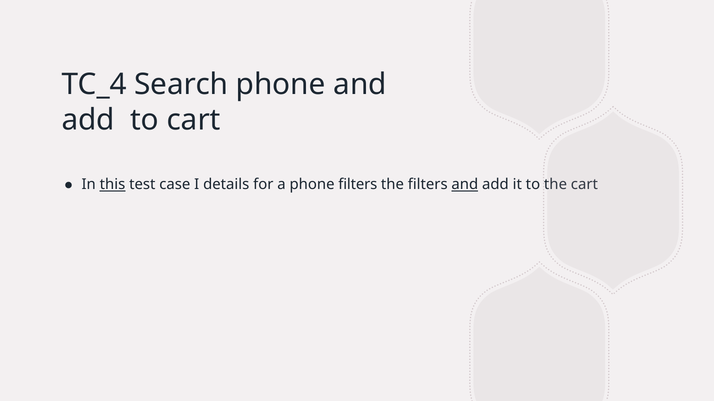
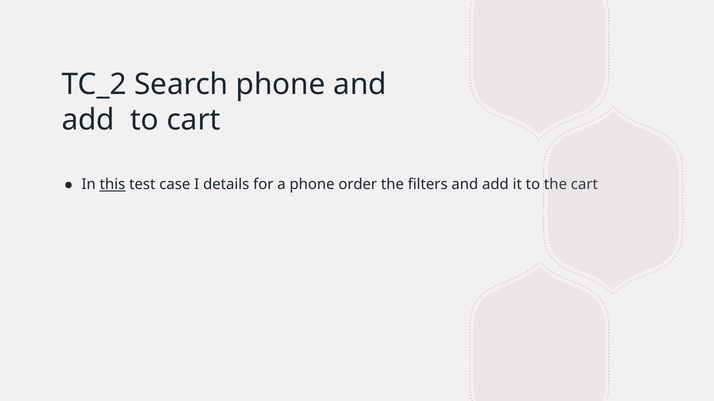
TC_4: TC_4 -> TC_2 (94, 85)
phone filters: filters -> order (358, 185)
and underline: present -> none (465, 185)
